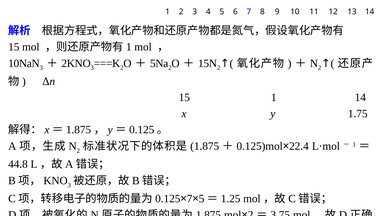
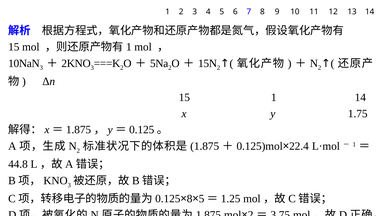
7: 7 -> 8 (190, 199)
